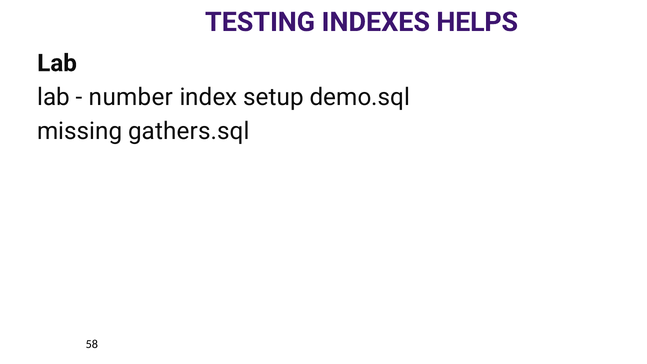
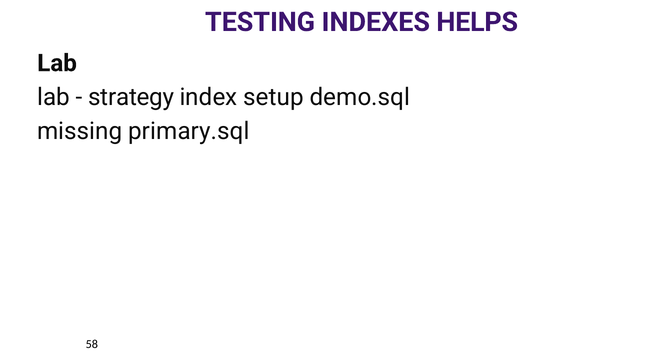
number: number -> strategy (131, 97)
gathers.sql: gathers.sql -> primary.sql (189, 131)
